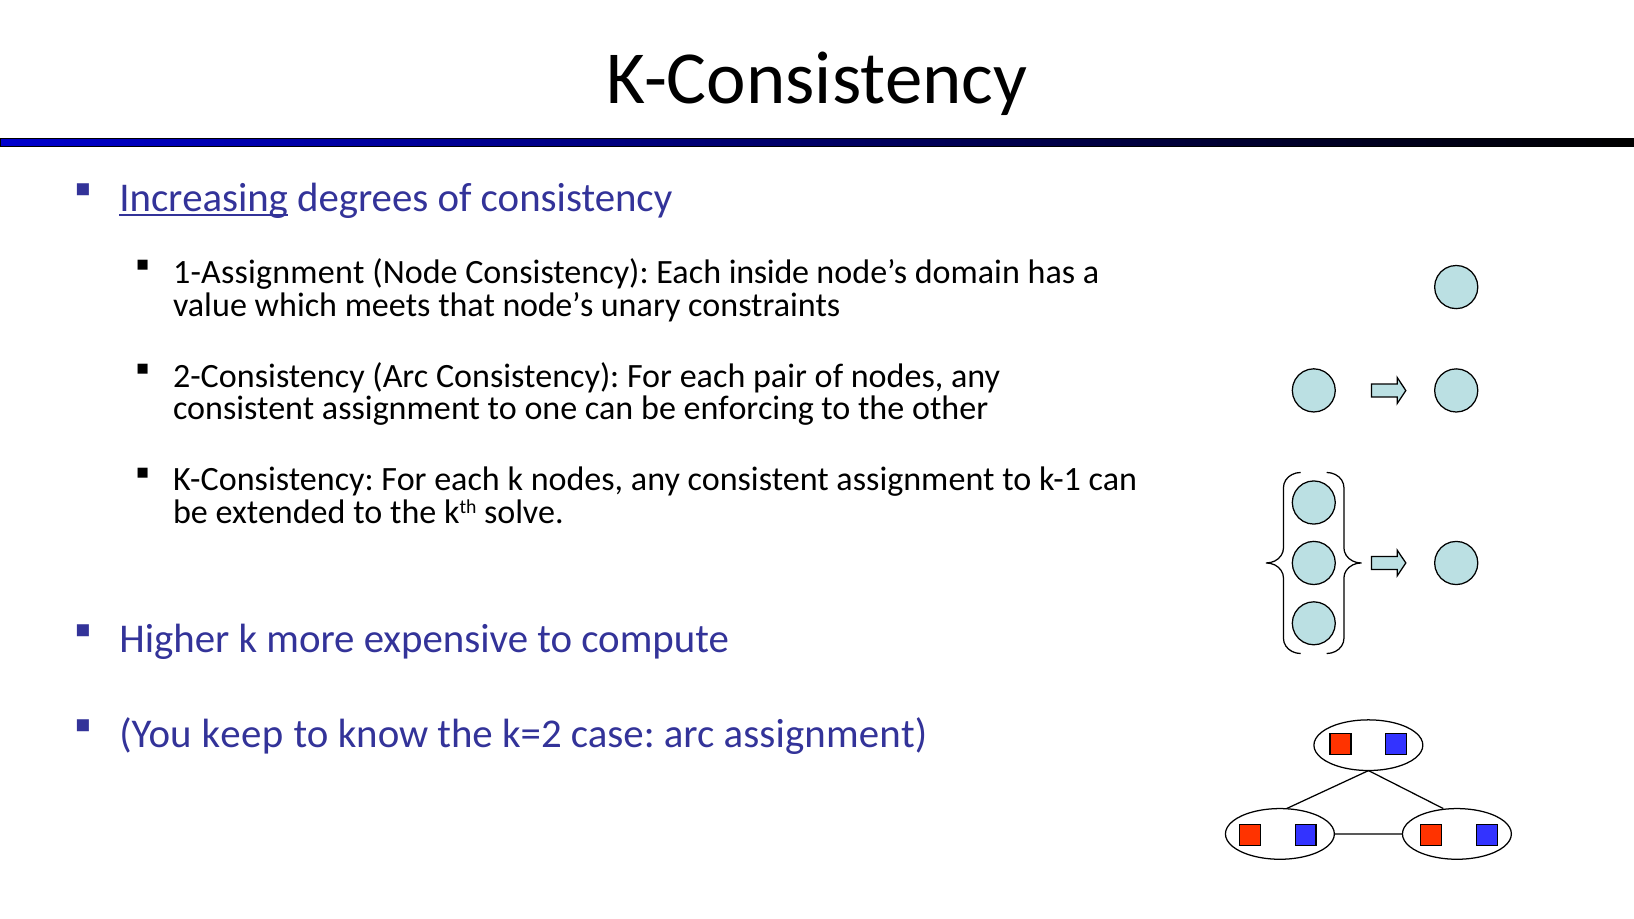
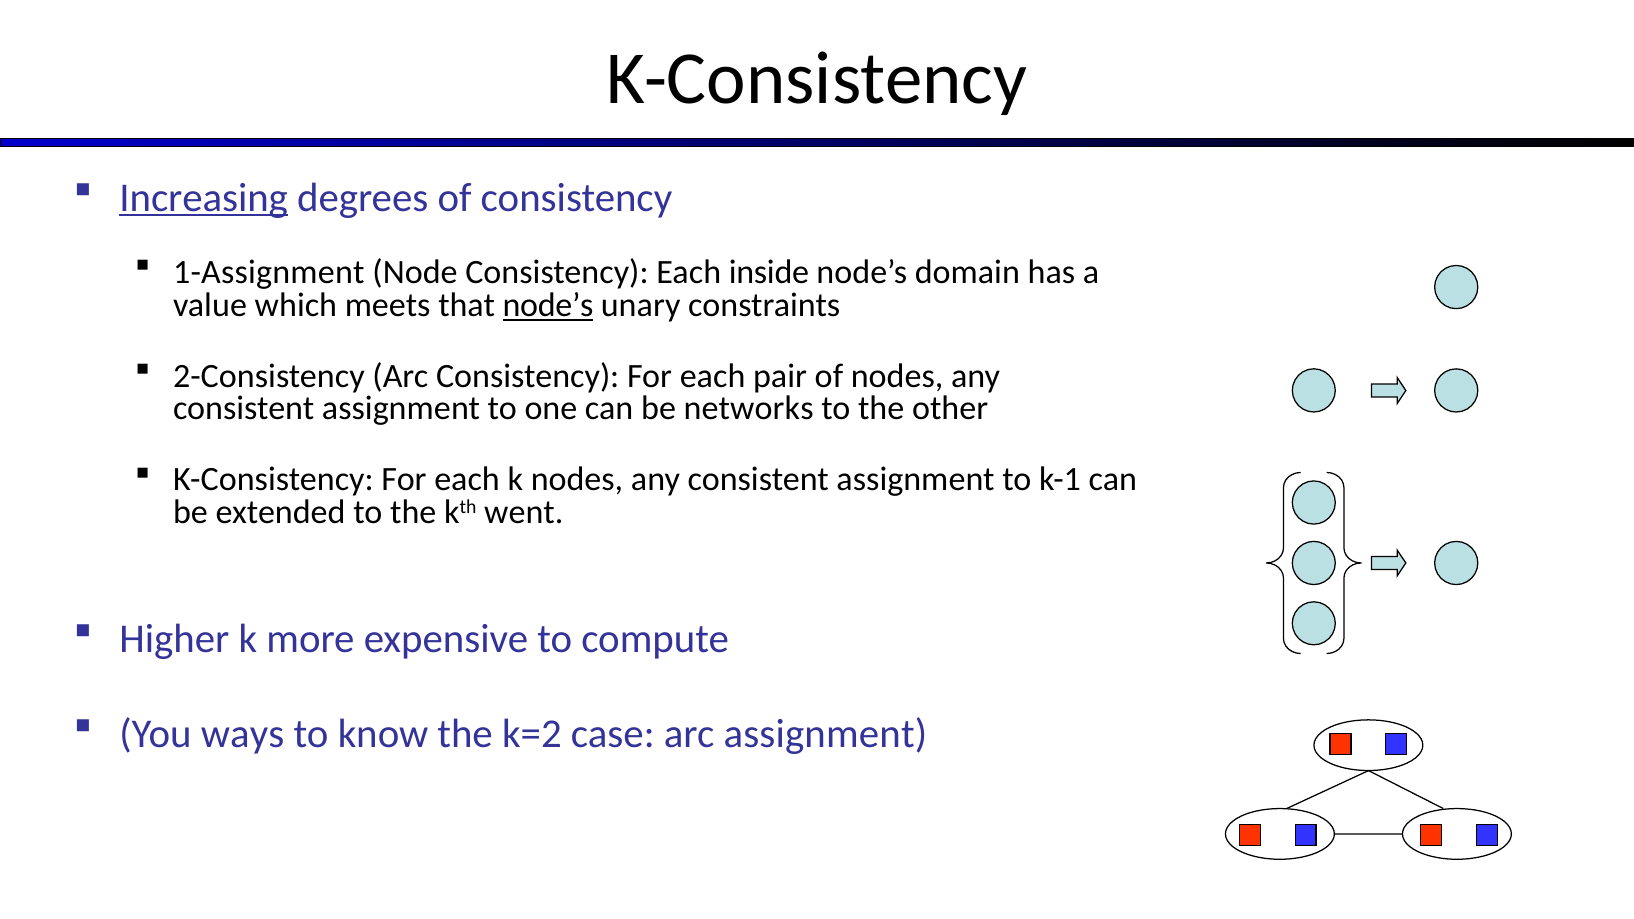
node’s underline: none -> present (548, 305)
enforcing: enforcing -> networks (749, 409)
solve: solve -> went (524, 512)
keep: keep -> ways (243, 734)
